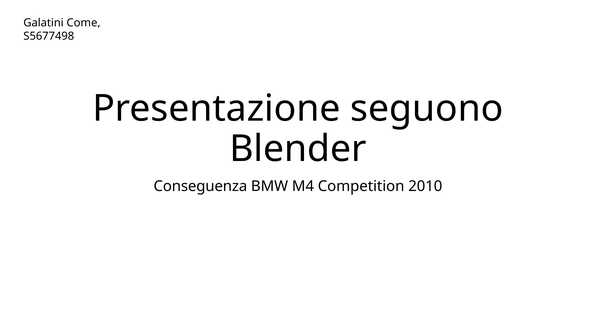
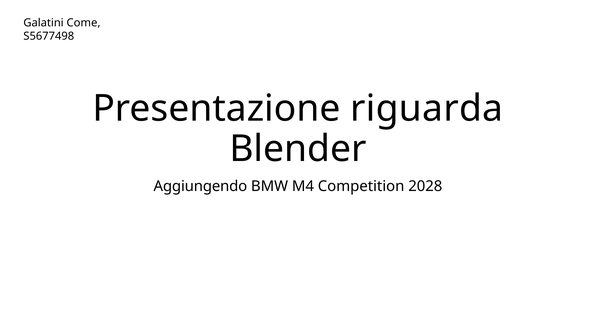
seguono: seguono -> riguarda (427, 109)
Conseguenza: Conseguenza -> Aggiungendo (200, 186)
2010: 2010 -> 2028 (425, 186)
